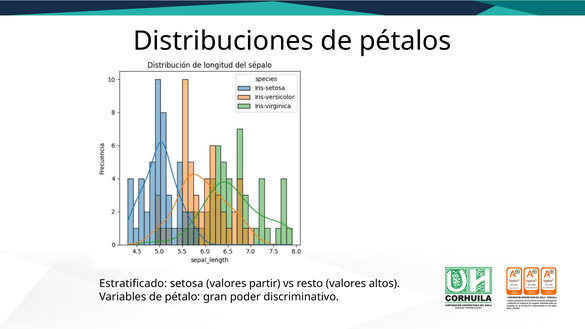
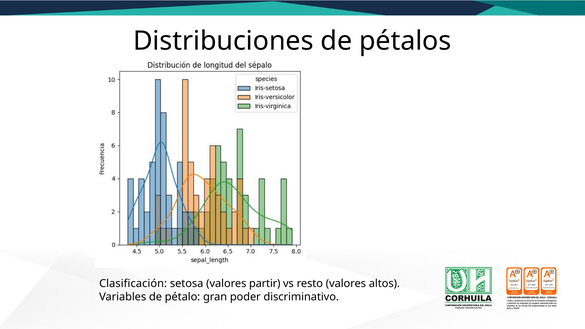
Estratificado: Estratificado -> Clasificación (133, 284)
